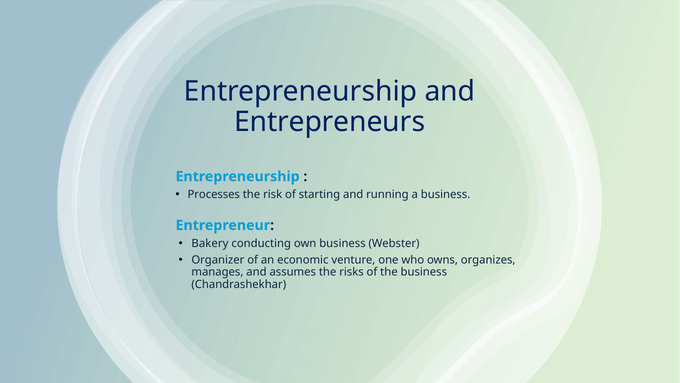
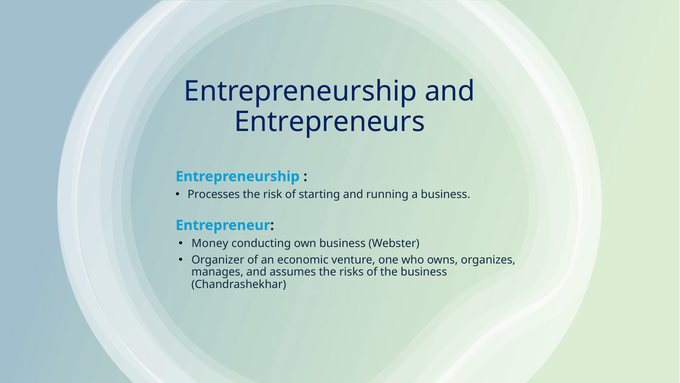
Bakery: Bakery -> Money (210, 243)
